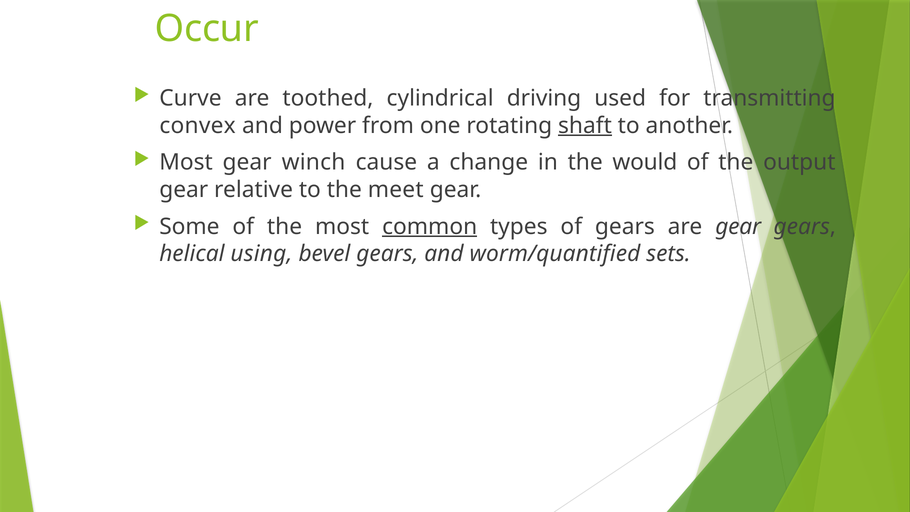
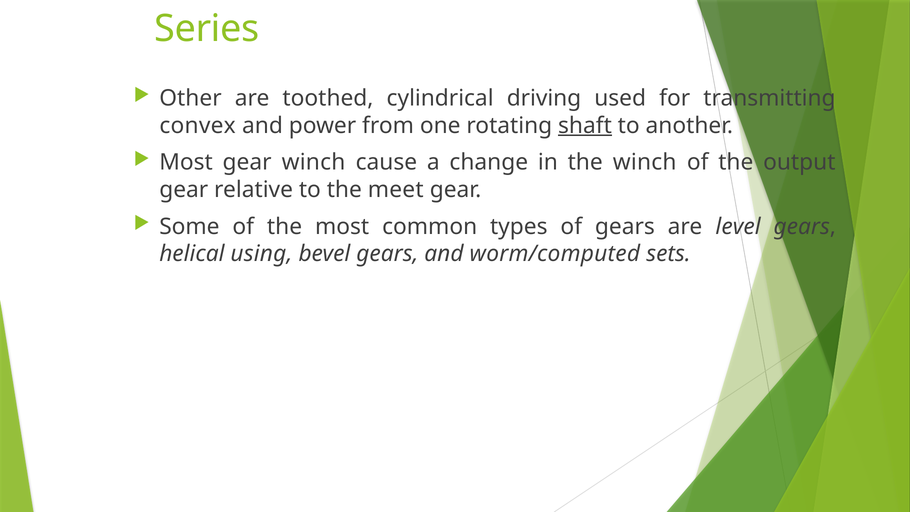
Occur: Occur -> Series (207, 29)
Curve: Curve -> Other (190, 98)
the would: would -> winch (645, 162)
common underline: present -> none (430, 226)
are gear: gear -> level (738, 226)
worm/quantified: worm/quantified -> worm/computed (555, 254)
